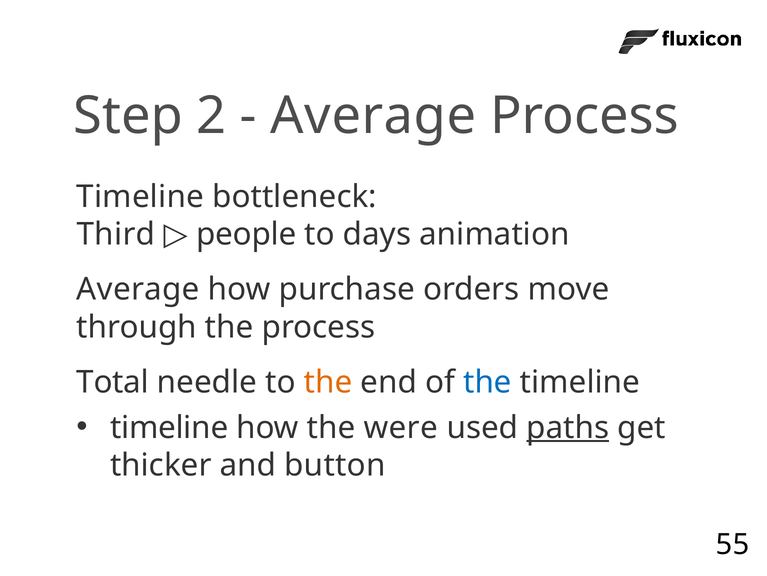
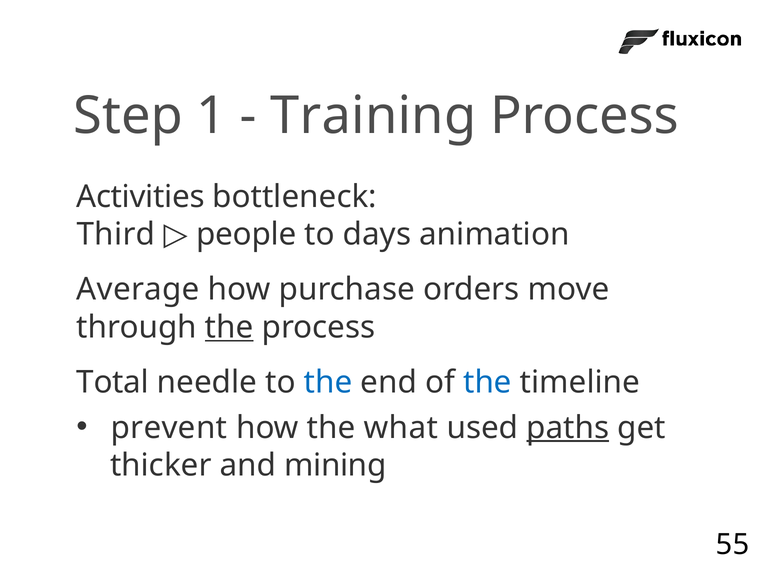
2: 2 -> 1 (211, 116)
Average: Average -> Training (373, 116)
Timeline: Timeline -> Activities (140, 196)
the underline: none -> present (229, 327)
the colour: orange -> blue (328, 382)
timeline: timeline -> prevent (169, 427)
were: were -> what (401, 427)
button: button -> mining (335, 465)
